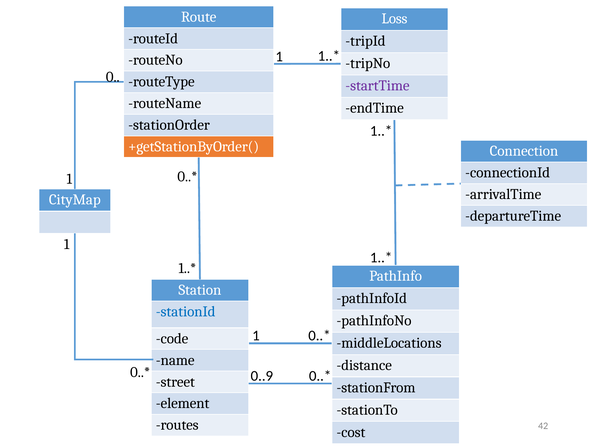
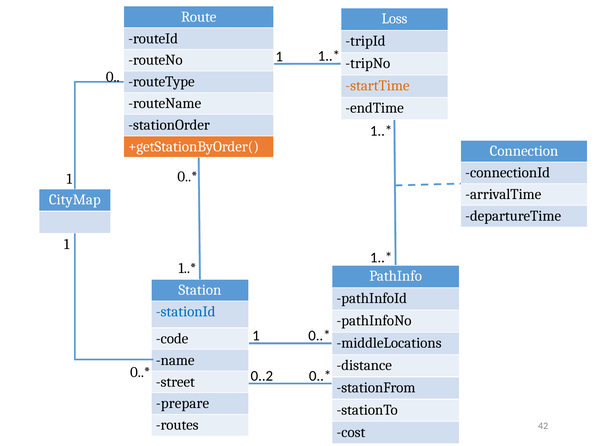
startTime colour: purple -> orange (377, 86)
0..9: 0..9 -> 0..2 (262, 376)
element: element -> prepare (182, 404)
